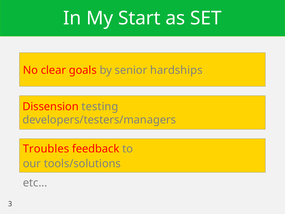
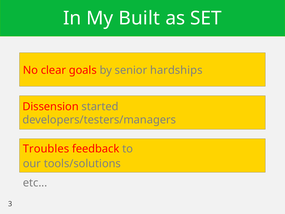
Start: Start -> Built (139, 18)
testing: testing -> started (100, 106)
